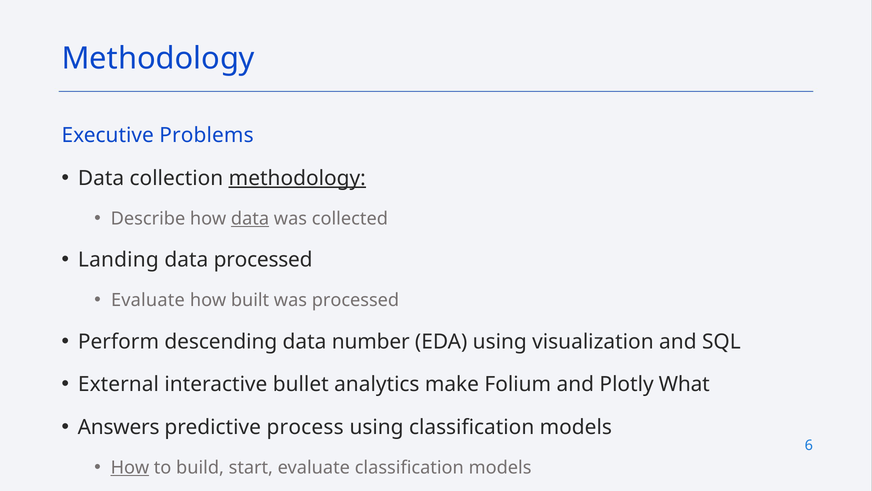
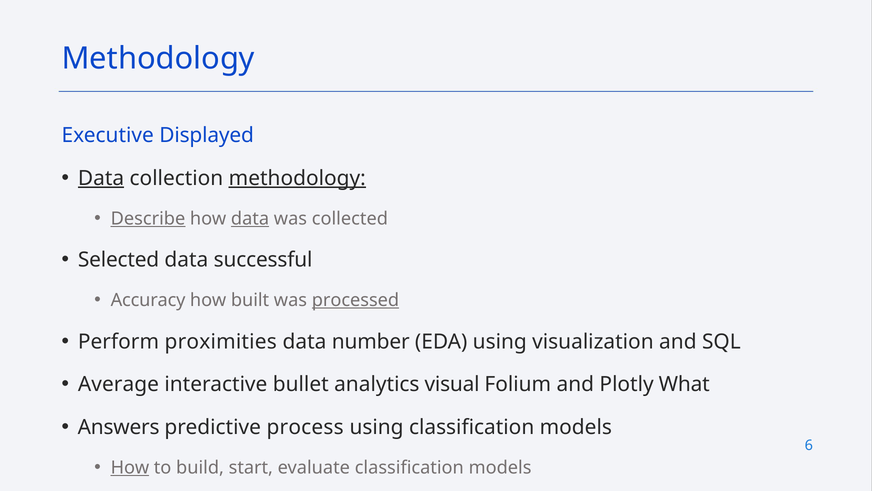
Problems: Problems -> Displayed (207, 135)
Data underline: none -> present (101, 178)
Describe underline: none -> present (148, 218)
Landing: Landing -> Selected (119, 260)
data processed: processed -> successful (263, 260)
Evaluate: Evaluate -> Accuracy (148, 300)
processed underline: none -> present (355, 300)
descending: descending -> proximities (221, 341)
External: External -> Average (118, 384)
make: make -> visual (452, 384)
